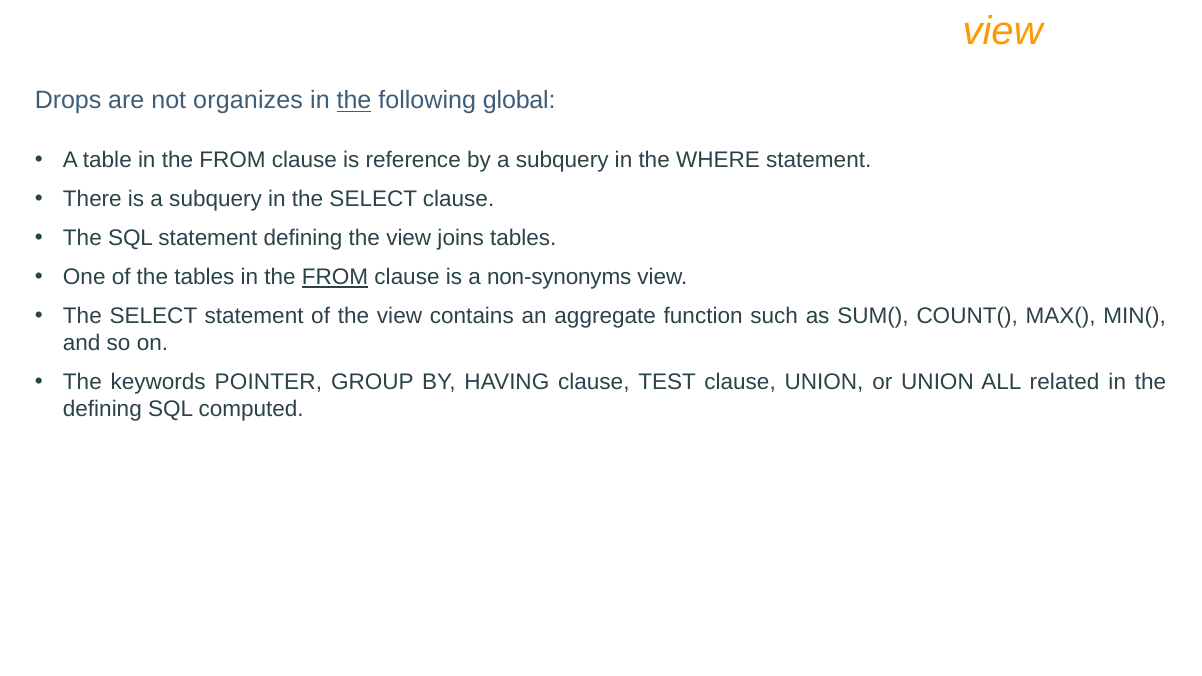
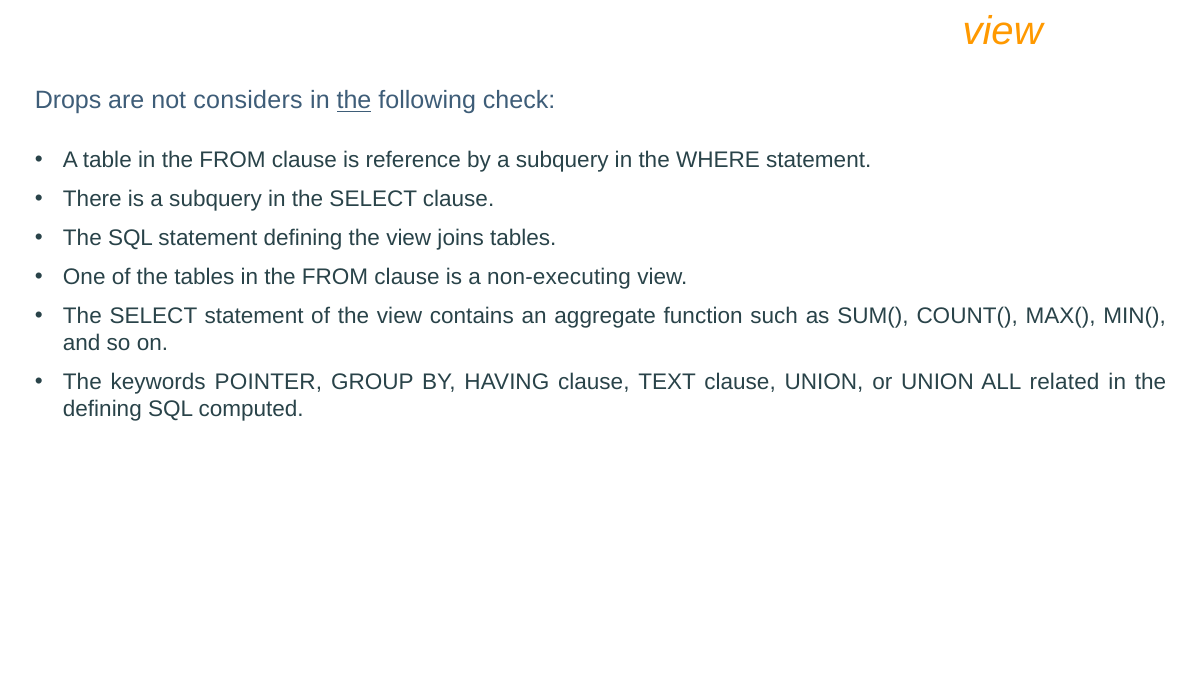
organizes: organizes -> considers (248, 101)
global: global -> check (519, 101)
FROM underline: present -> none (335, 277)
non-synonyms: non-synonyms -> non-executing (559, 277)
TEST: TEST -> TEXT (667, 383)
